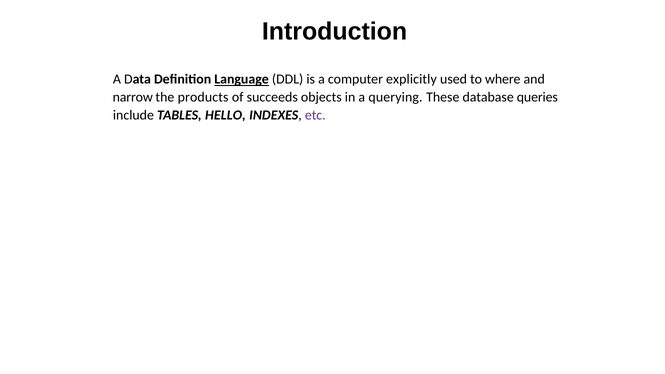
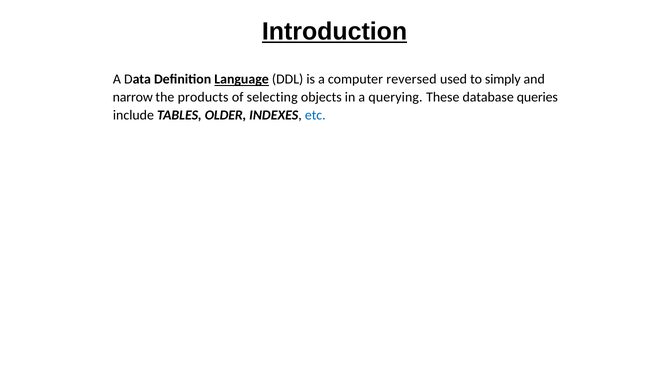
Introduction underline: none -> present (335, 32)
explicitly: explicitly -> reversed (411, 79)
where: where -> simply (503, 79)
succeeds: succeeds -> selecting (272, 97)
HELLO: HELLO -> OLDER (226, 115)
etc colour: purple -> blue (315, 115)
